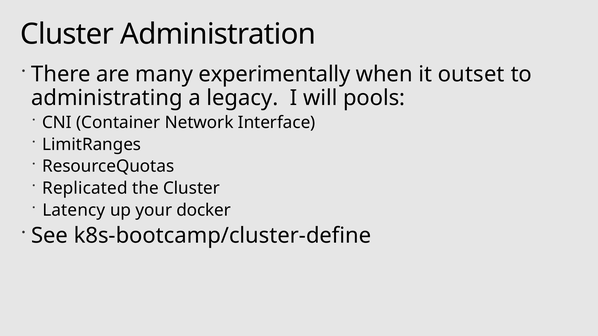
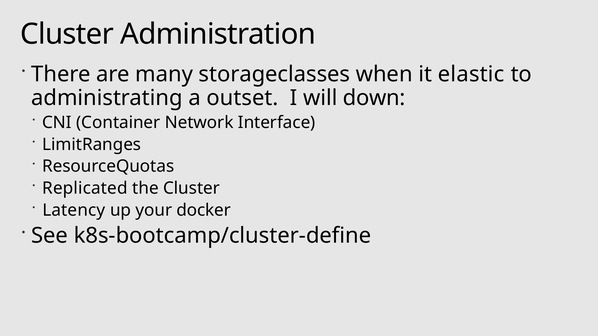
experimentally: experimentally -> storageclasses (274, 74)
outset: outset -> elastic (471, 74)
legacy: legacy -> outset (242, 98)
pools: pools -> down (374, 98)
